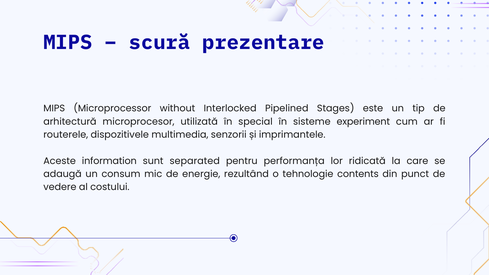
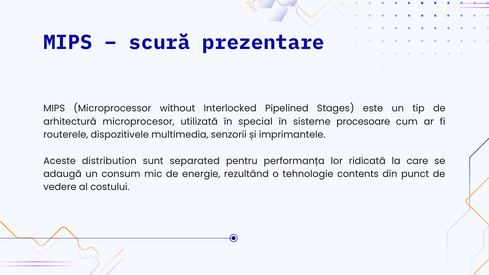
experiment: experiment -> procesoare (363, 122)
information: information -> distribution (109, 161)
